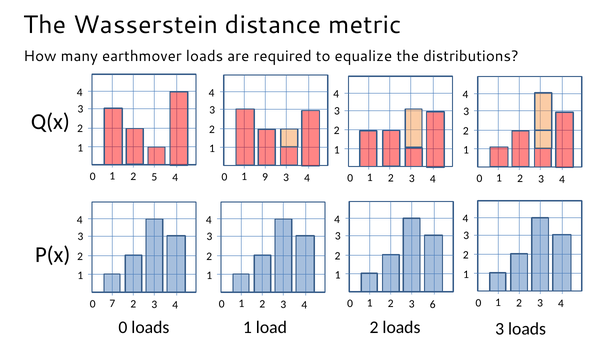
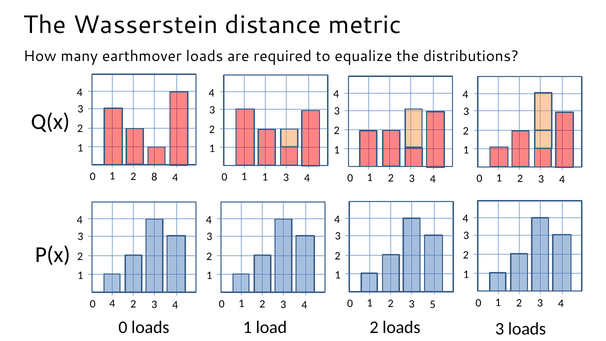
5: 5 -> 8 (154, 177)
1 9: 9 -> 1 (265, 177)
6: 6 -> 5 (433, 304)
0 7: 7 -> 4 (112, 304)
